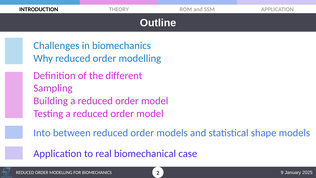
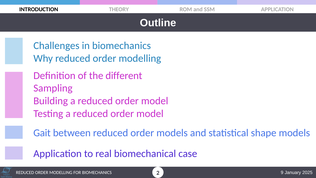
Into: Into -> Gait (42, 133)
